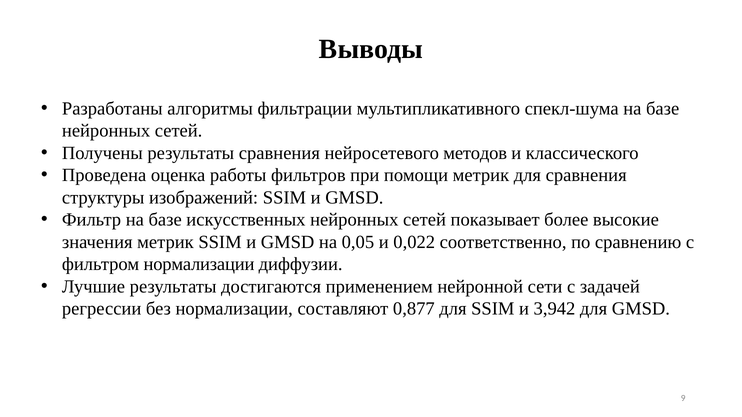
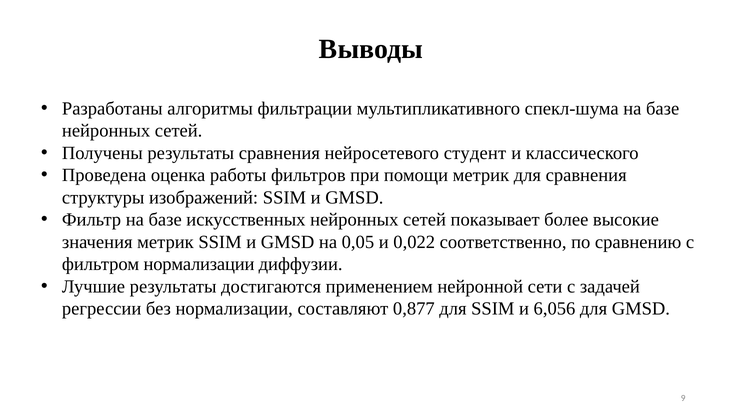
методов: методов -> студент (475, 153)
3,942: 3,942 -> 6,056 (554, 309)
